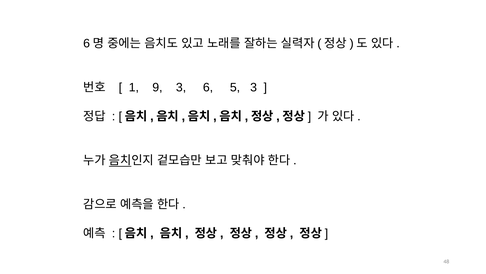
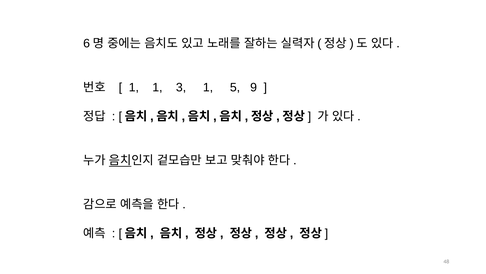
1 9: 9 -> 1 (157, 87)
3 6: 6 -> 1 (208, 87)
5 3: 3 -> 9 (254, 87)
